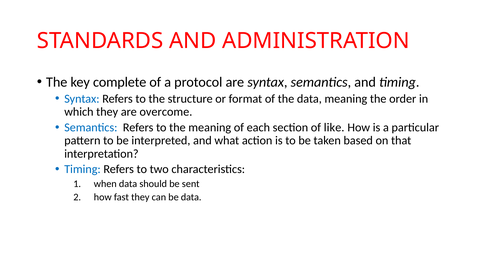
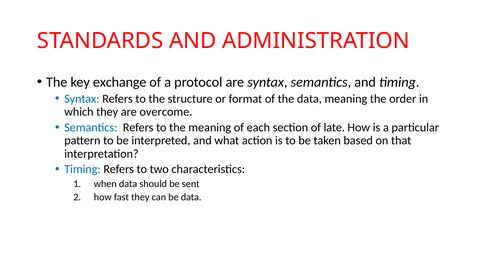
complete: complete -> exchange (120, 82)
like: like -> late (334, 127)
